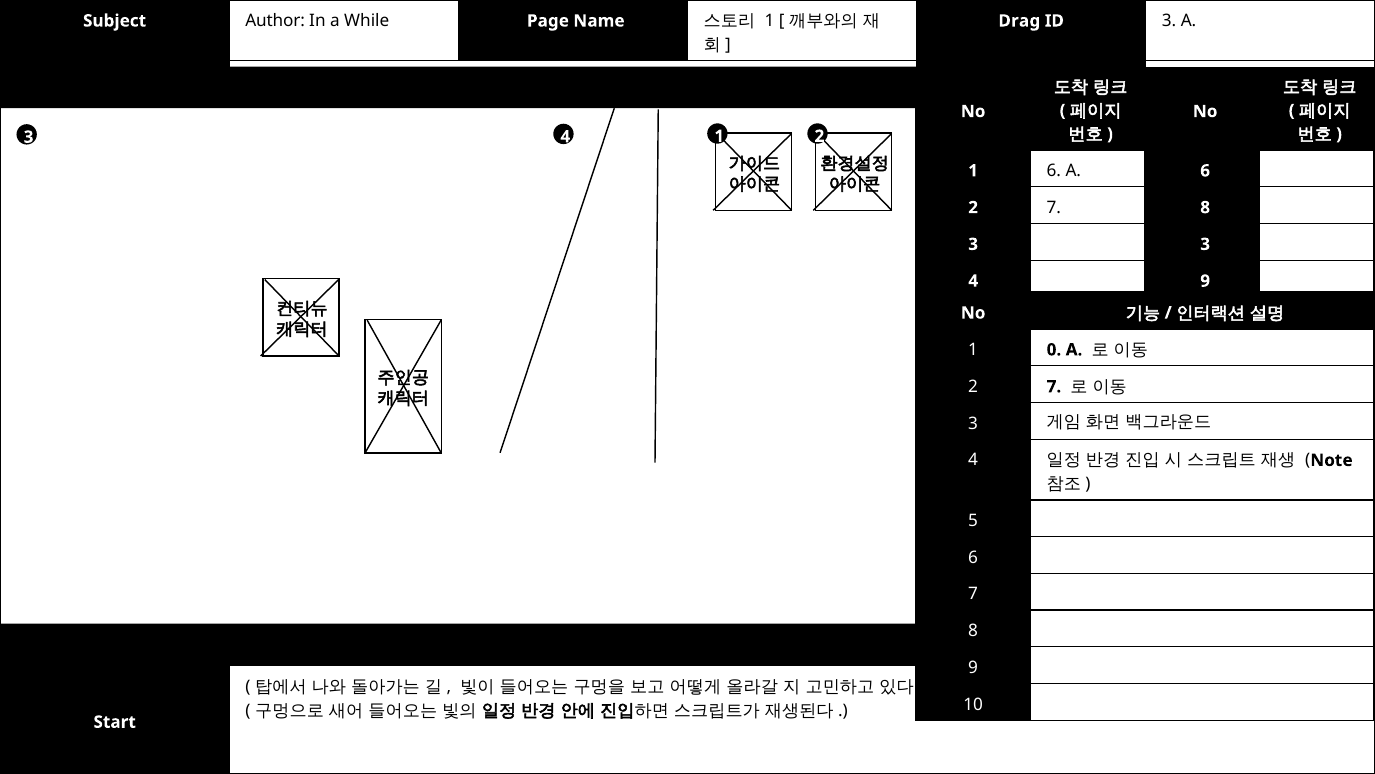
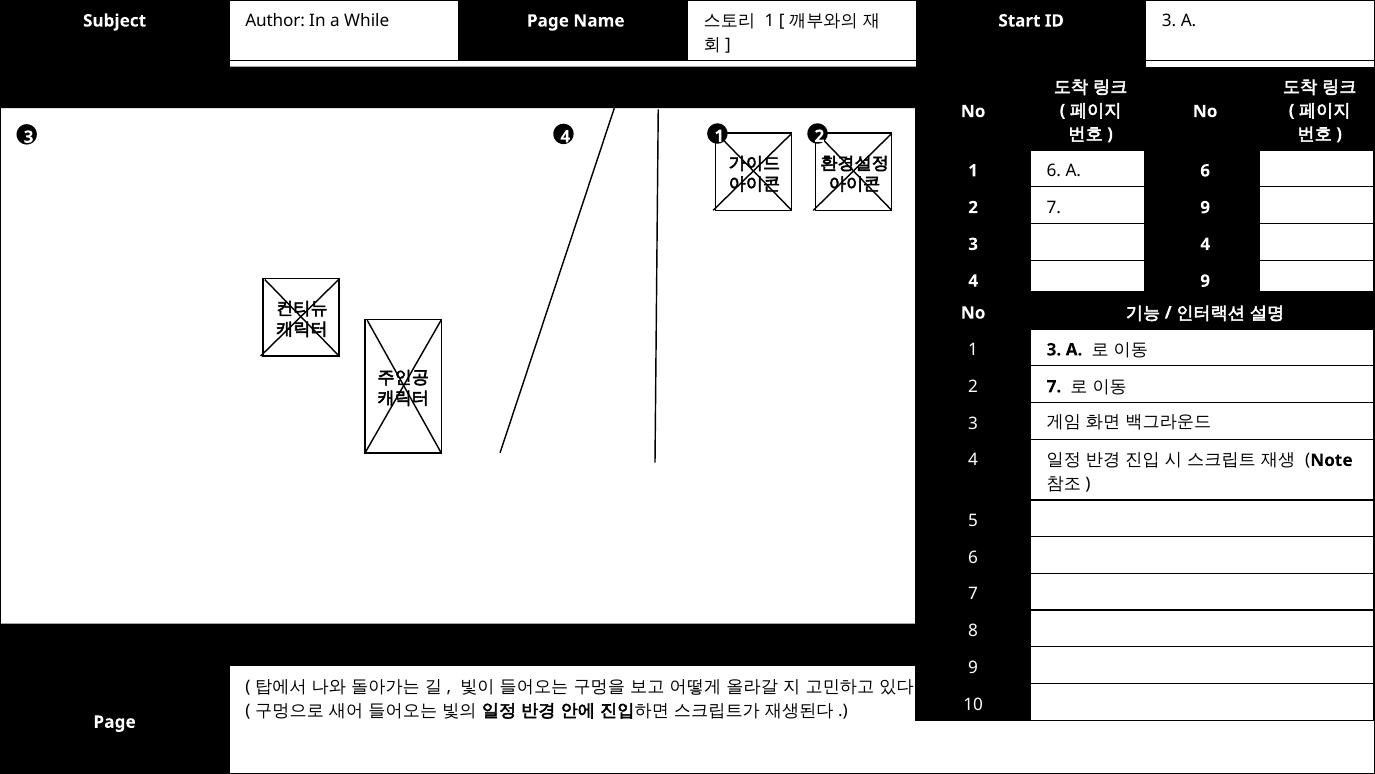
Drag: Drag -> Start (1019, 21)
2 7 8: 8 -> 9 (1205, 207)
3 3: 3 -> 4 (1205, 244)
1 0: 0 -> 3 (1054, 350)
Start: Start -> Page (115, 722)
